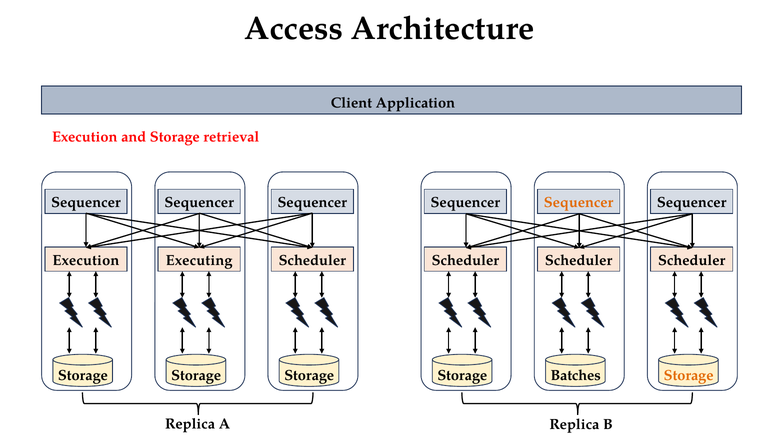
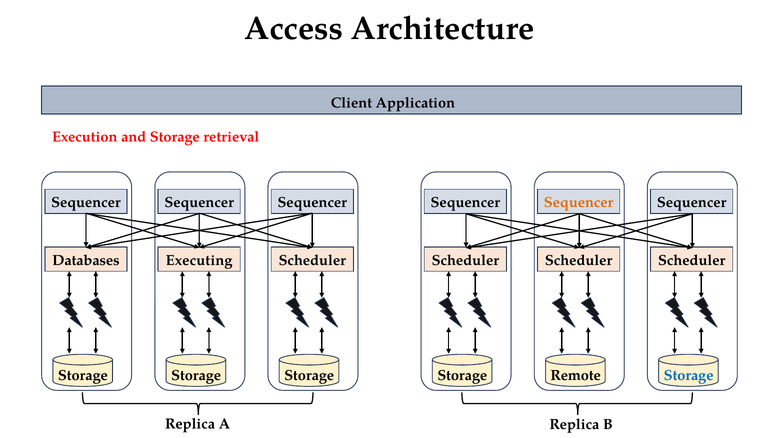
Execution: Execution -> Databases (86, 260)
Batches: Batches -> Remote (576, 376)
Storage colour: orange -> blue (689, 376)
